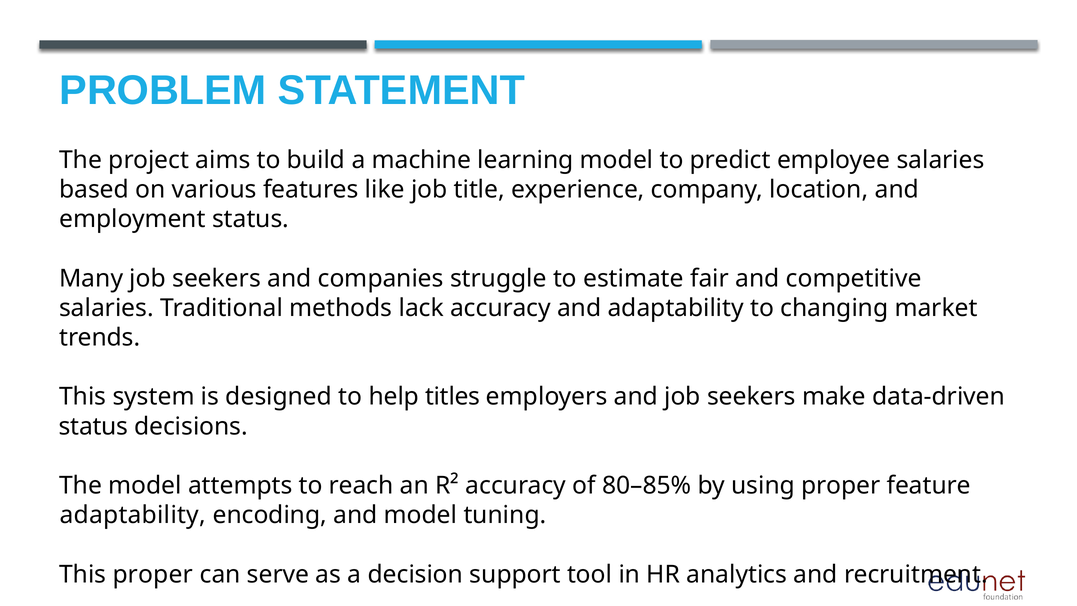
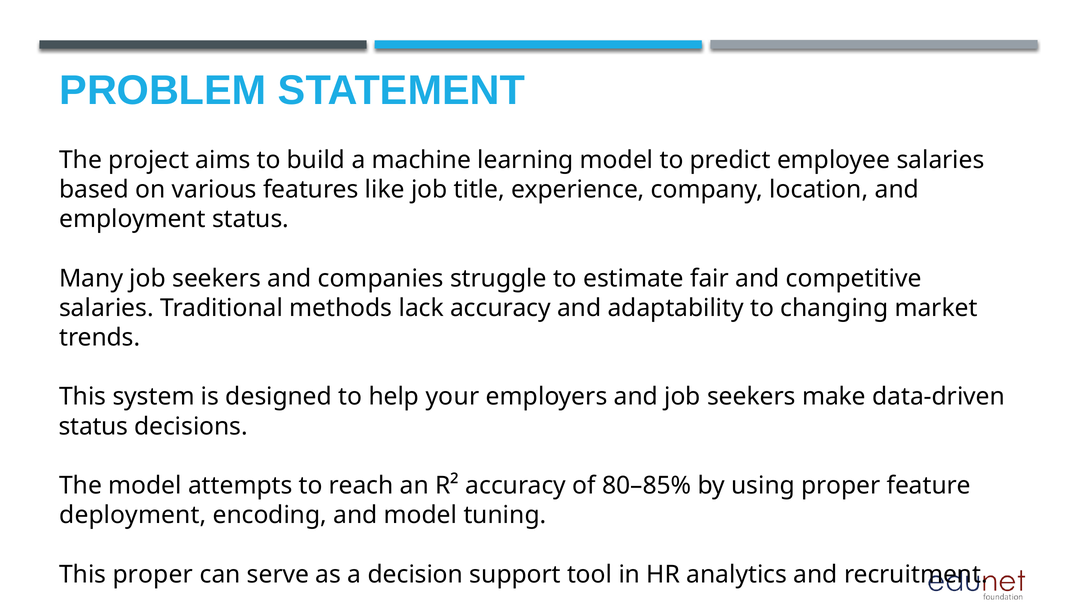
titles: titles -> your (452, 397)
adaptability: adaptability -> deployment (133, 515)
